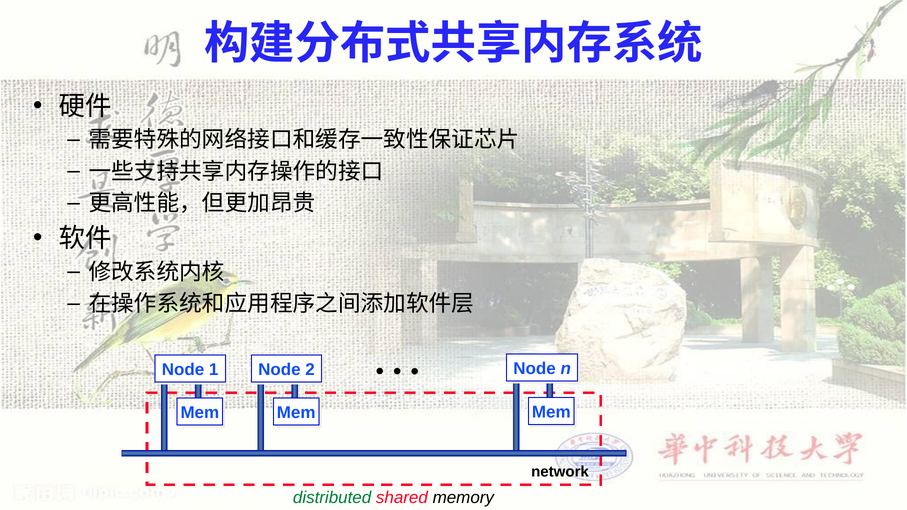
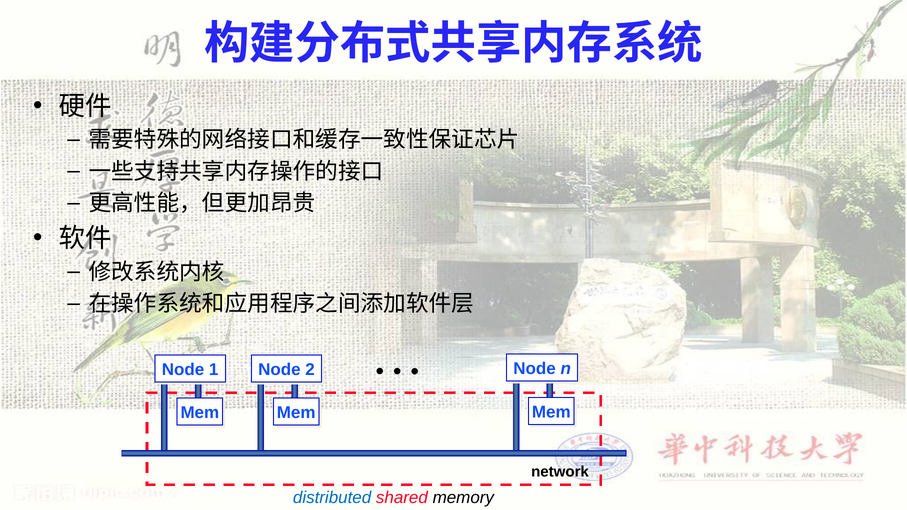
distributed colour: green -> blue (332, 498)
